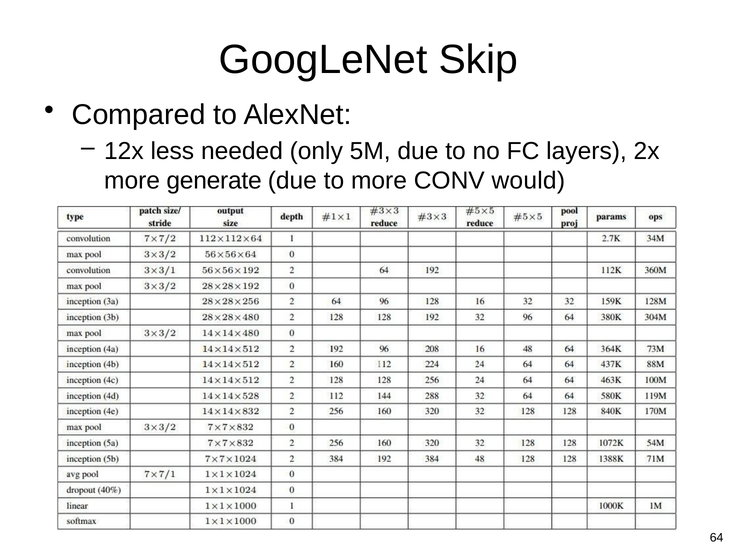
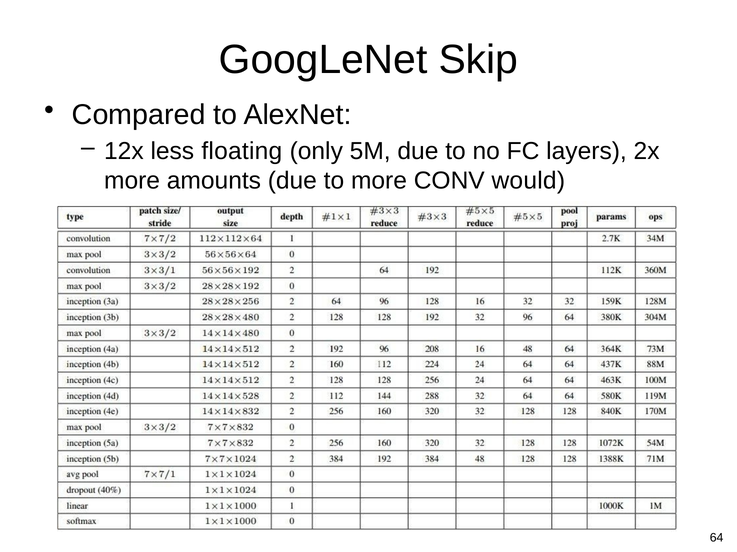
needed: needed -> floating (242, 152)
generate: generate -> amounts (214, 181)
